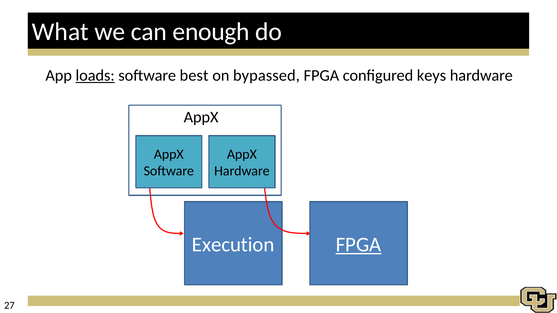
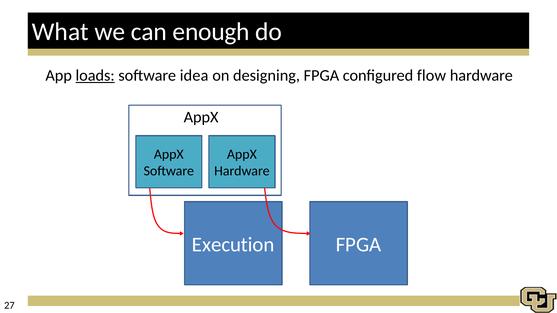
best: best -> idea (194, 76)
bypassed: bypassed -> designing (267, 76)
keys: keys -> flow (431, 76)
FPGA underline: present -> none (359, 245)
